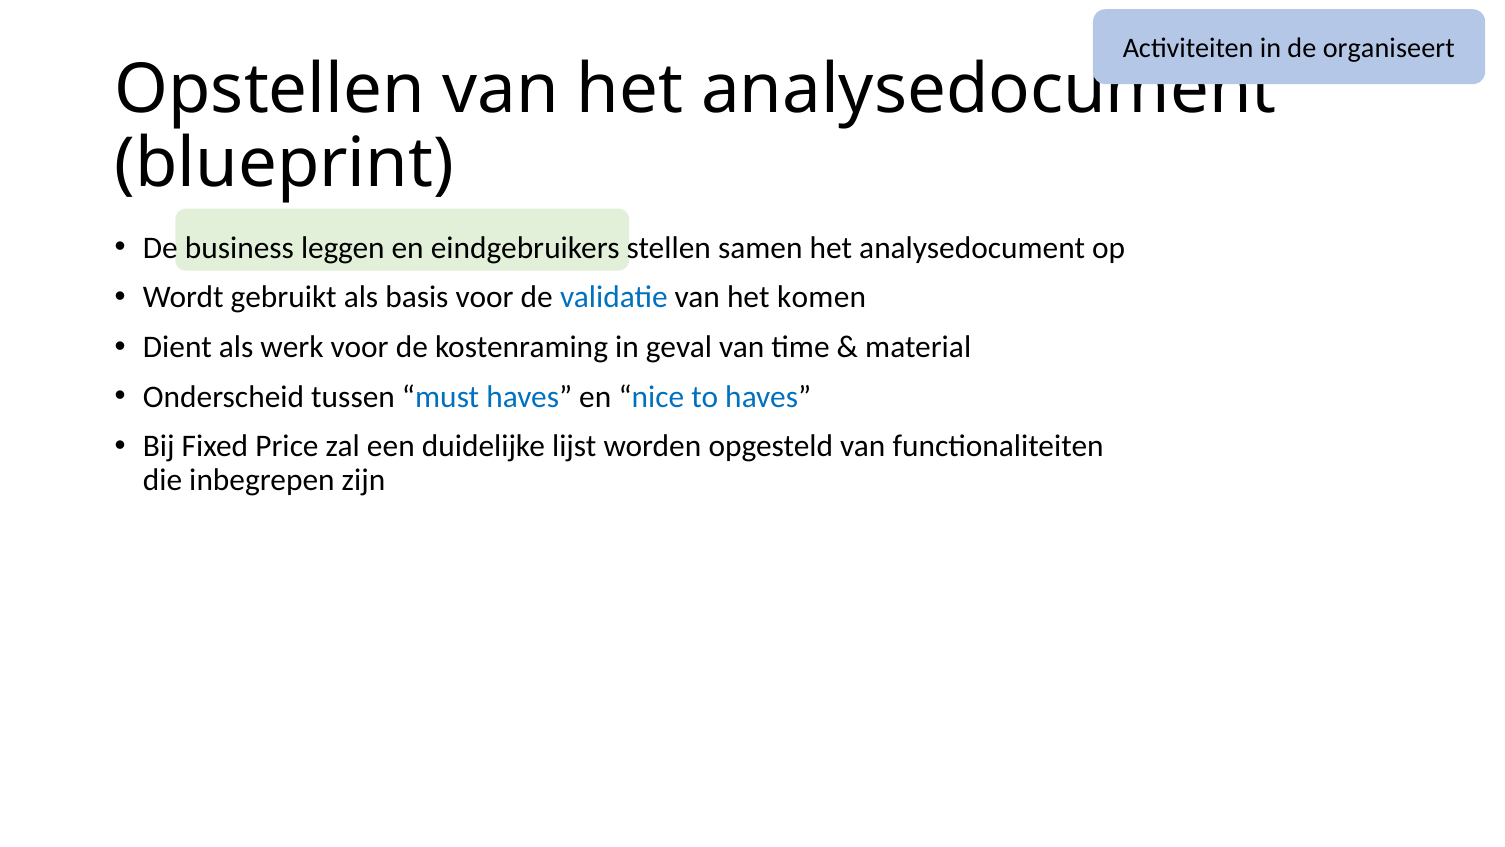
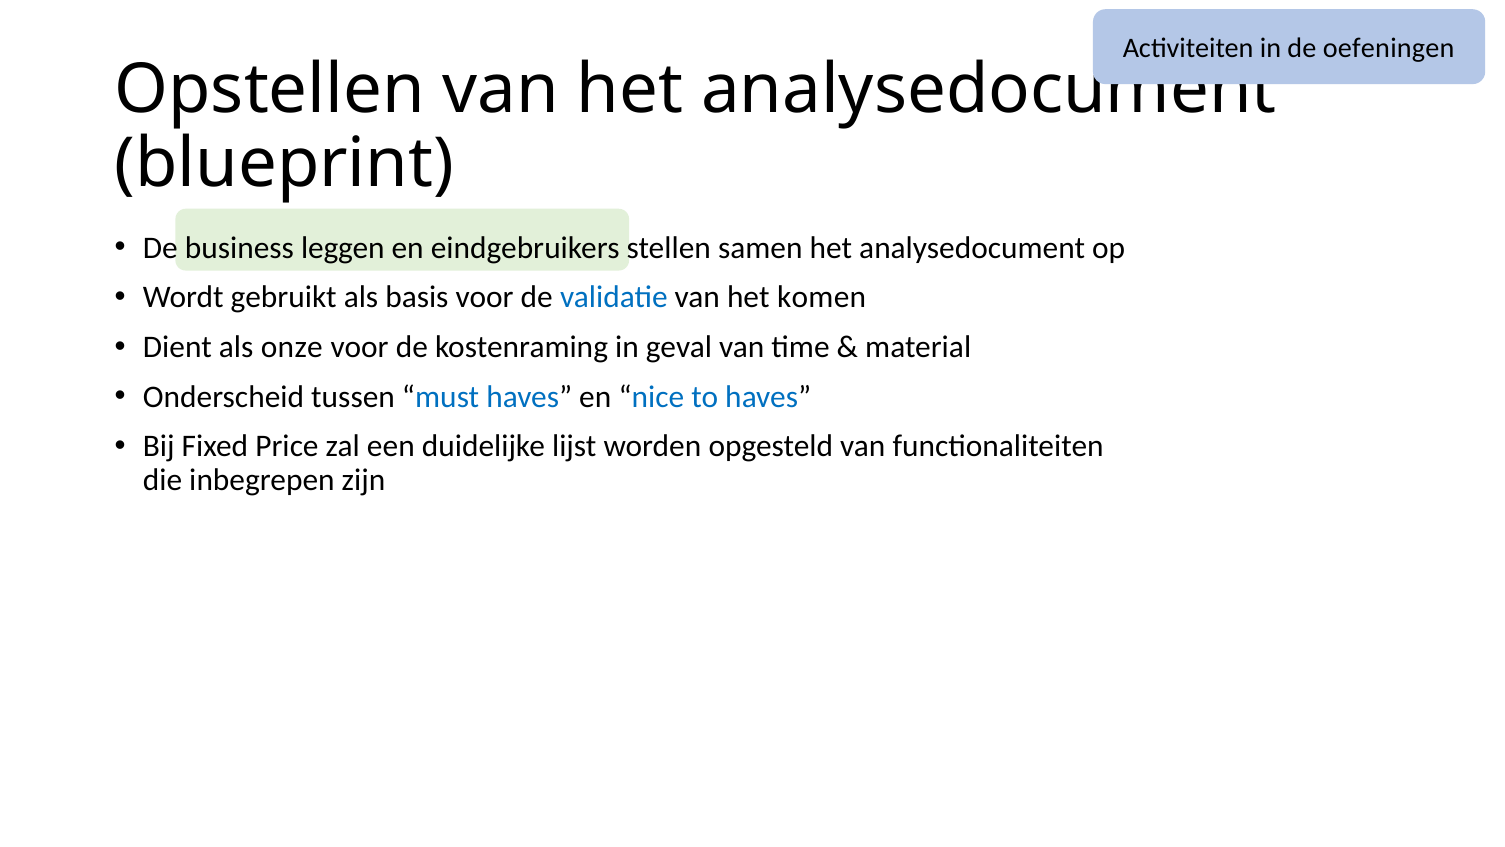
organiseert: organiseert -> oefeningen (1389, 49)
werk: werk -> onze (292, 347)
